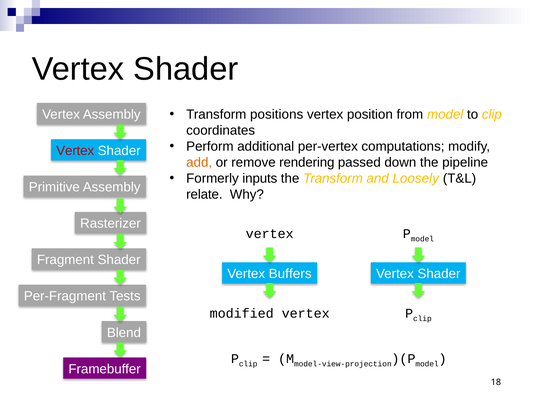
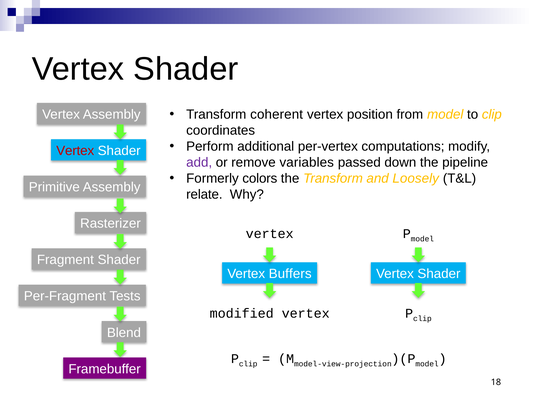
positions: positions -> coherent (277, 114)
add colour: orange -> purple (199, 162)
rendering: rendering -> variables (307, 162)
inputs: inputs -> colors (260, 178)
